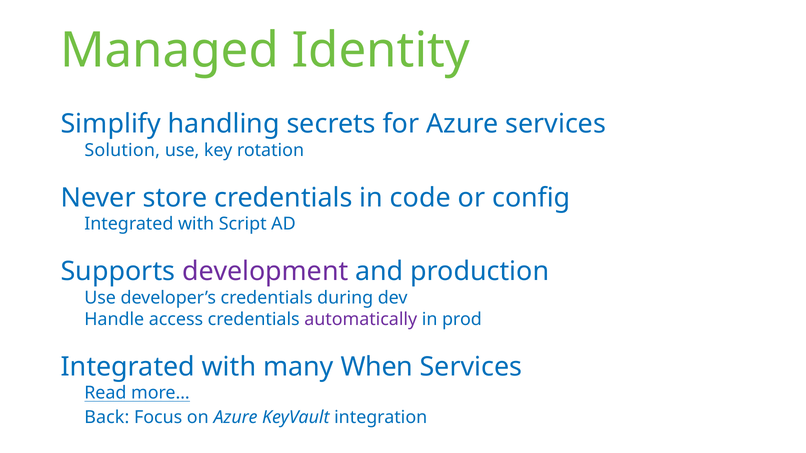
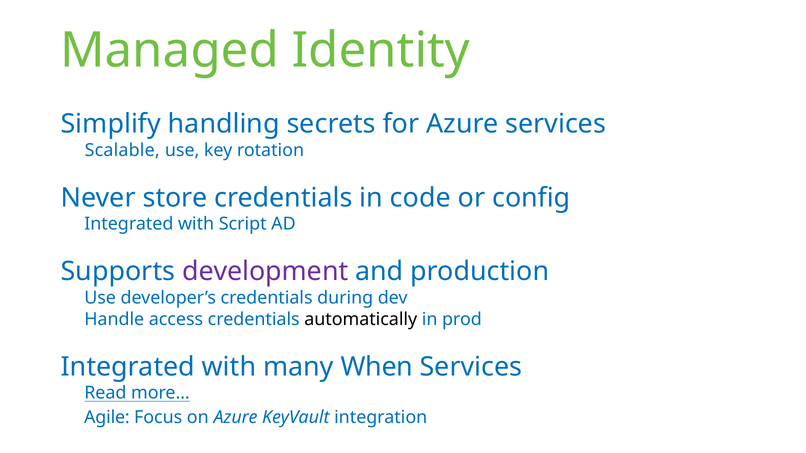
Solution: Solution -> Scalable (122, 150)
automatically colour: purple -> black (361, 320)
Back: Back -> Agile (107, 418)
